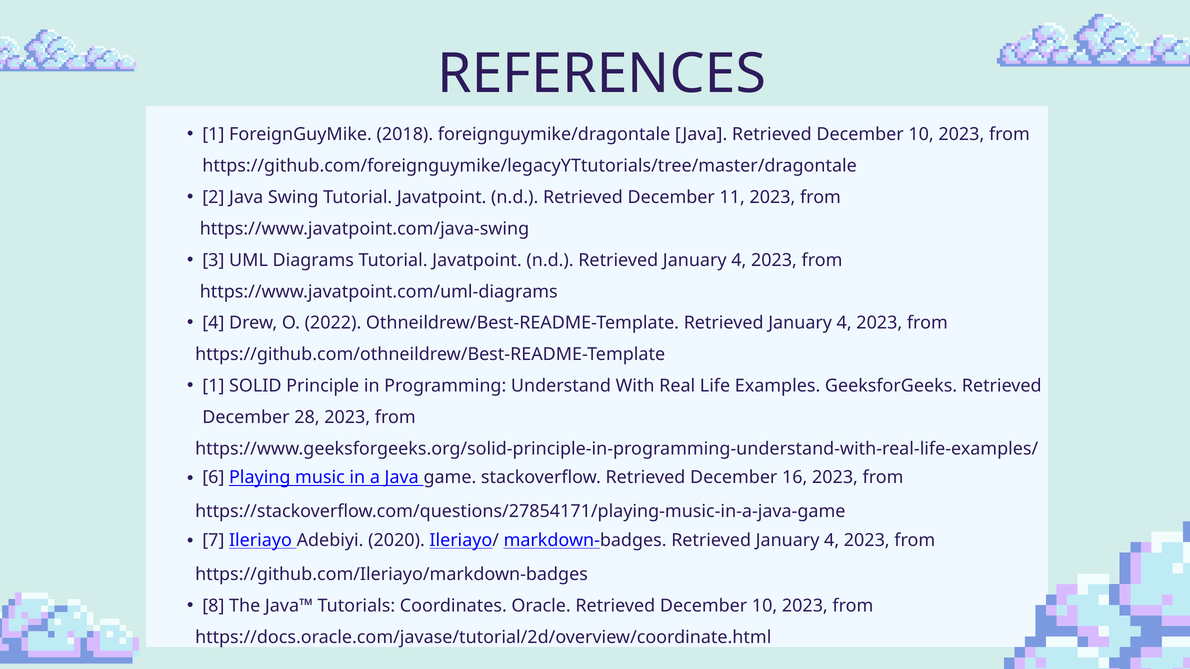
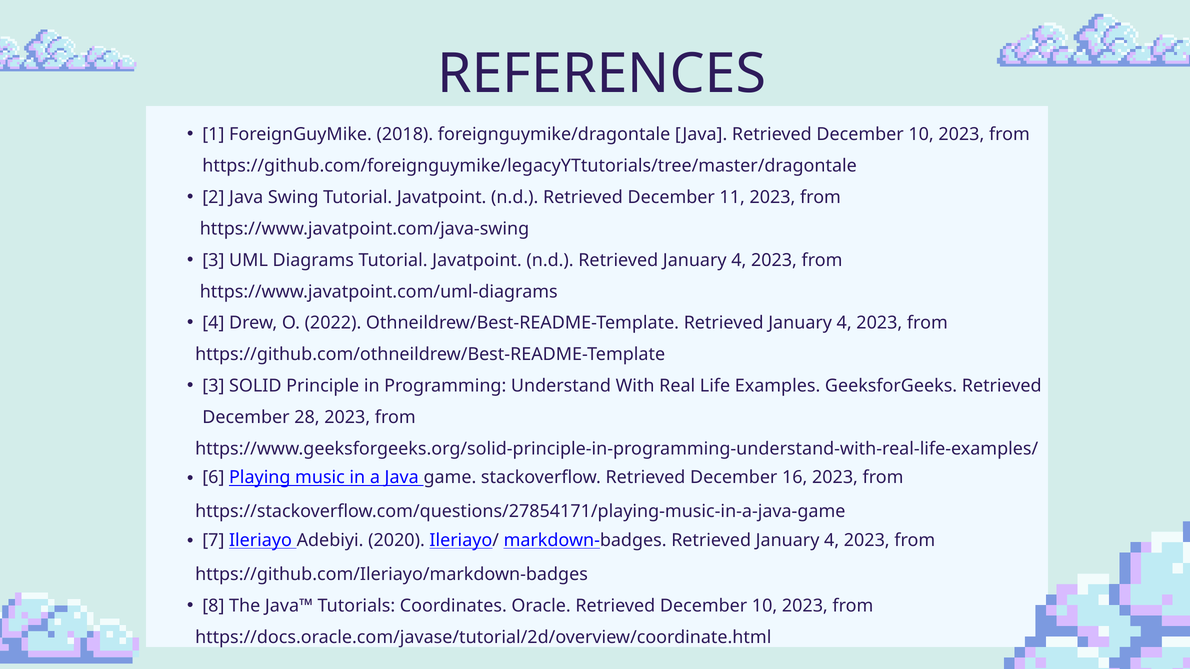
1: 1 -> 3 (213, 386)
